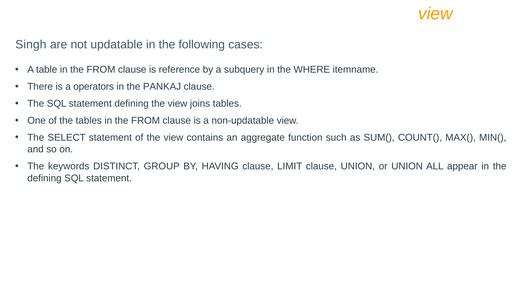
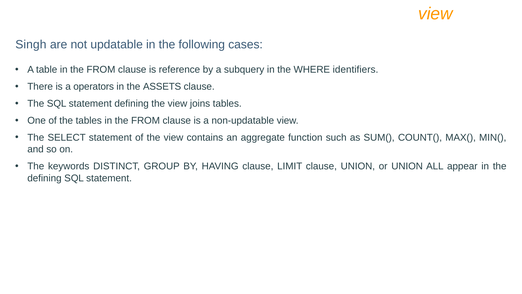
itemname: itemname -> identifiers (356, 70)
PANKAJ: PANKAJ -> ASSETS (162, 87)
